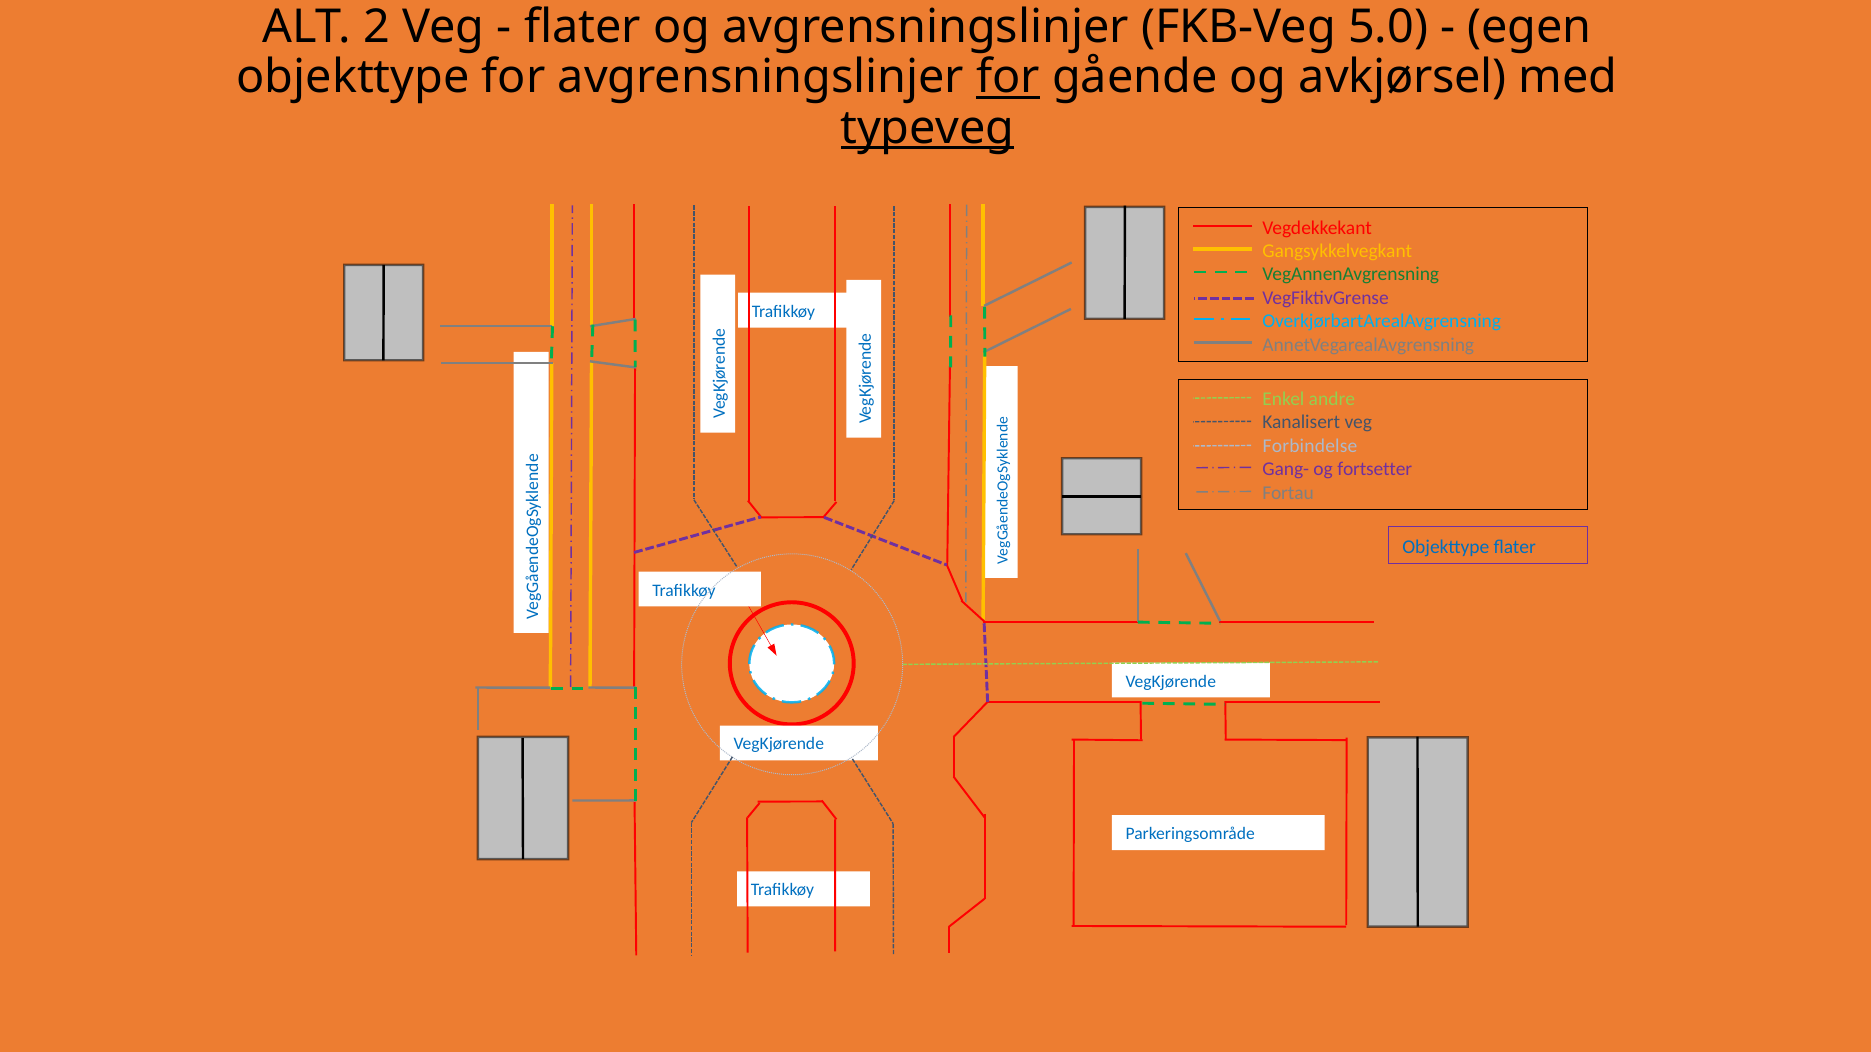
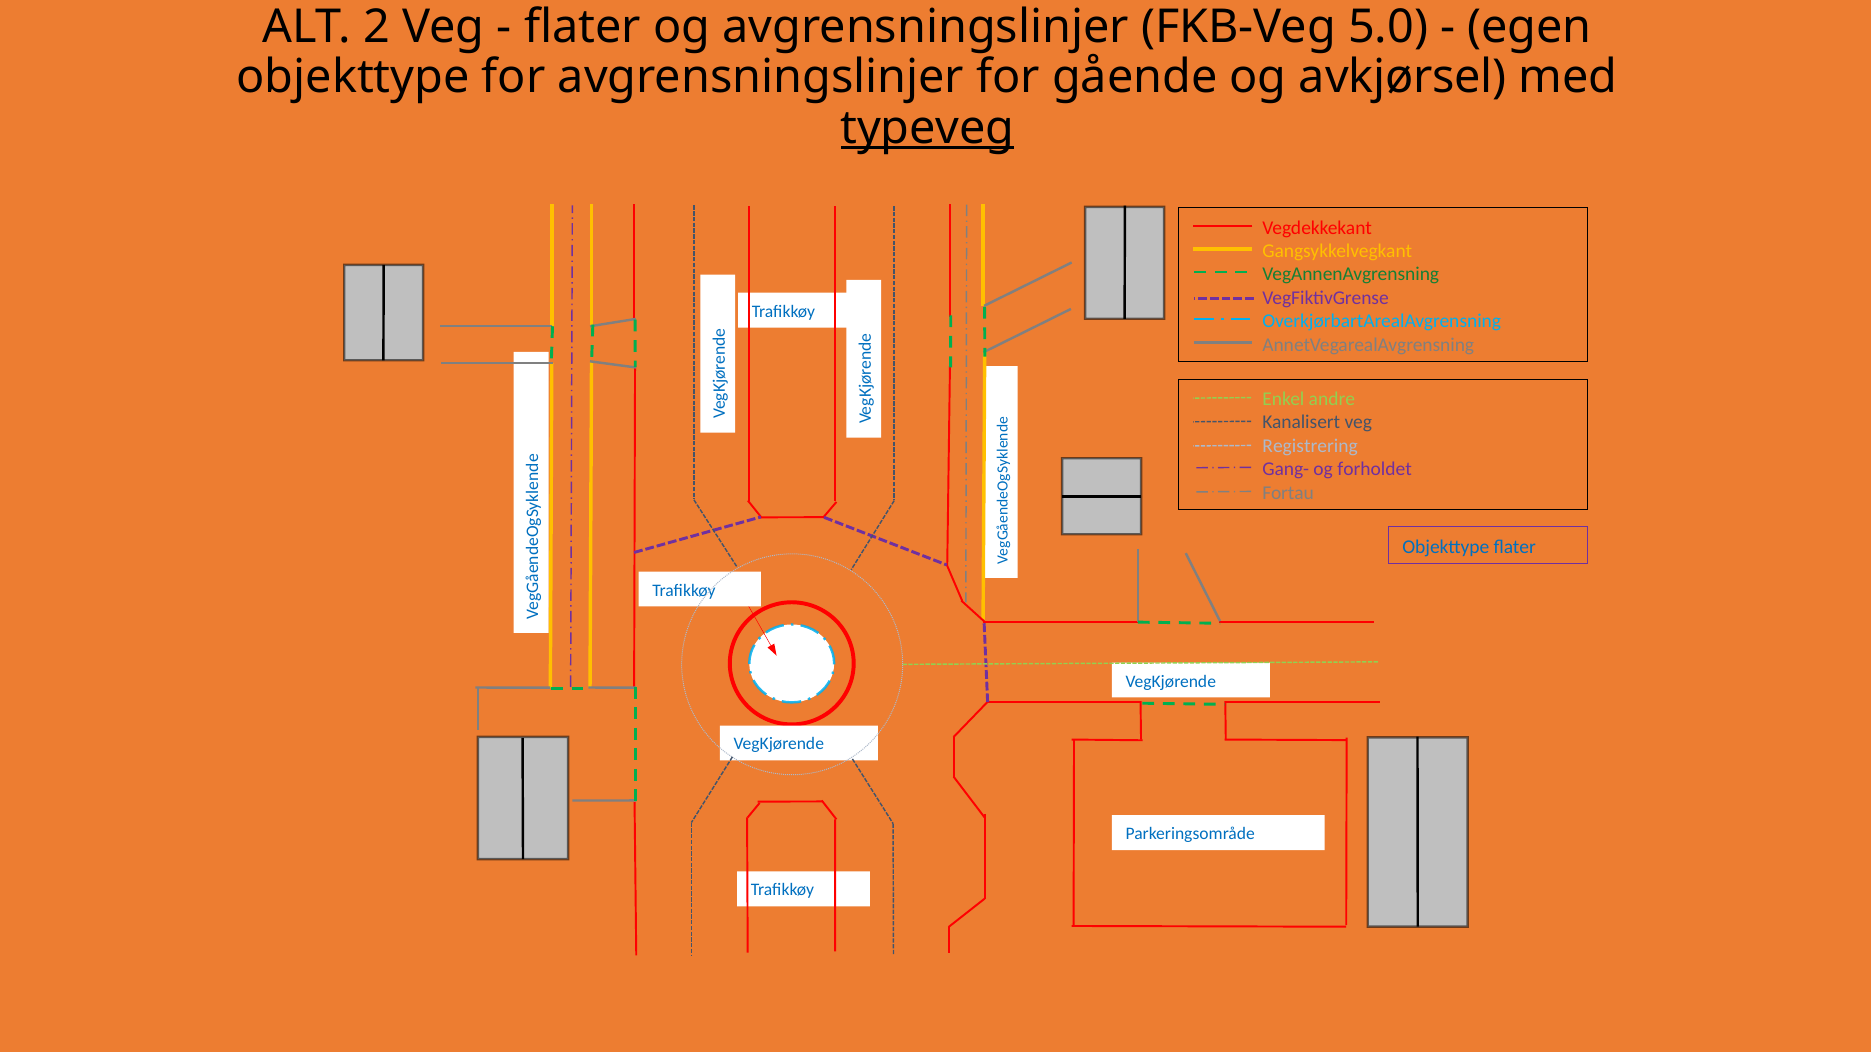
for underline: present -> none (1008, 77)
Forbindelse: Forbindelse -> Registrering (1310, 446)
fortsetter: fortsetter -> forholdet (1375, 470)
